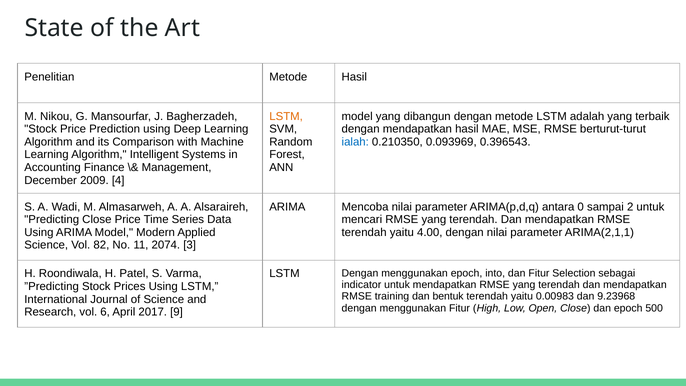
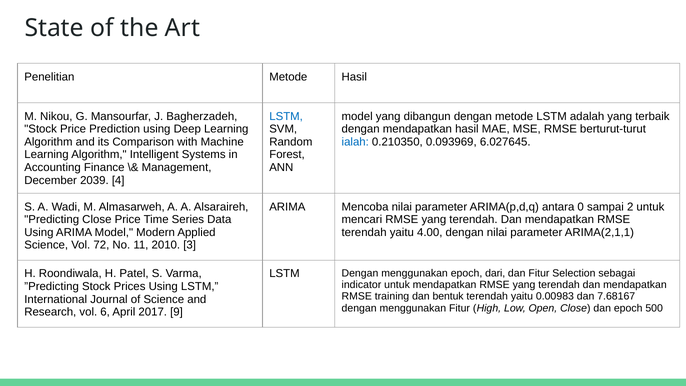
LSTM colour: orange -> blue (286, 116)
0.396543: 0.396543 -> 6.027645 (505, 142)
2009: 2009 -> 2039 (94, 180)
82: 82 -> 72 (101, 245)
2074: 2074 -> 2010 (166, 245)
into: into -> dari (495, 273)
9.23968: 9.23968 -> 7.68167 (616, 296)
